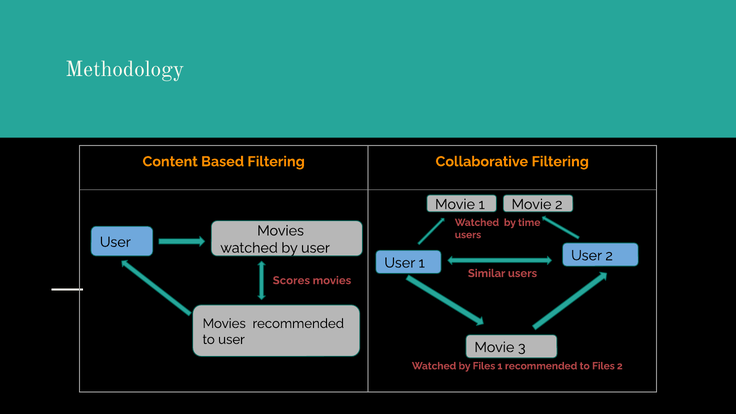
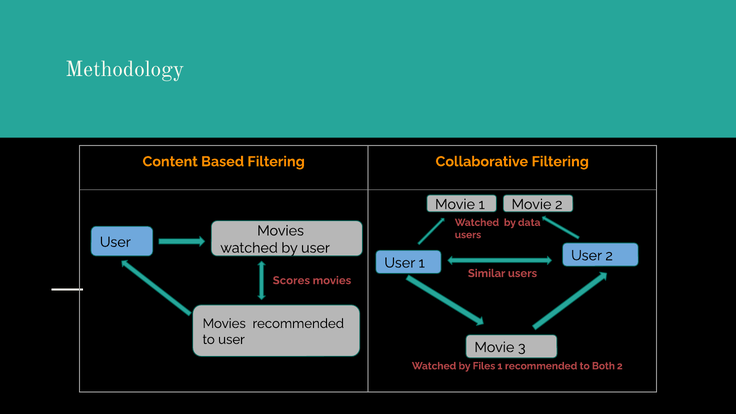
time: time -> data (529, 223)
to Files: Files -> Both (603, 366)
